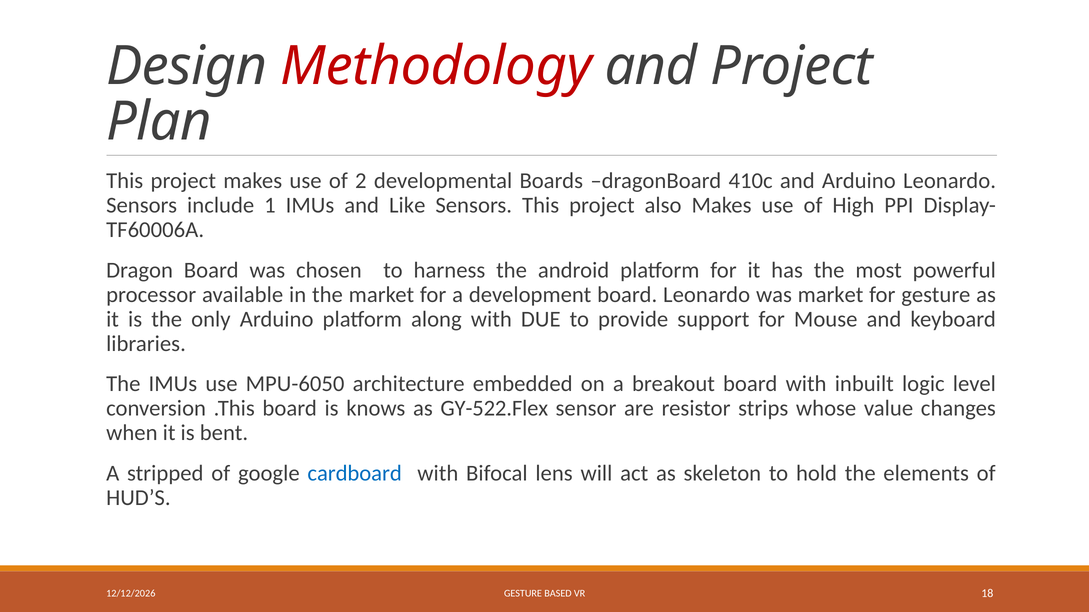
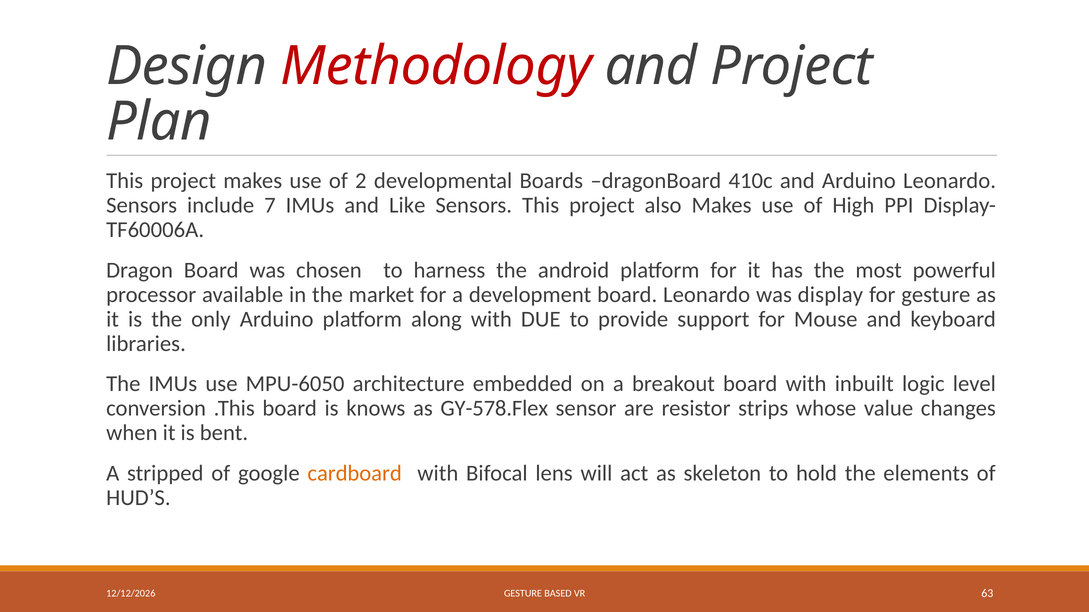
1: 1 -> 7 (270, 206)
was market: market -> display (830, 295)
GY-522.Flex: GY-522.Flex -> GY-578.Flex (494, 409)
cardboard colour: blue -> orange (355, 474)
18: 18 -> 63 (987, 594)
